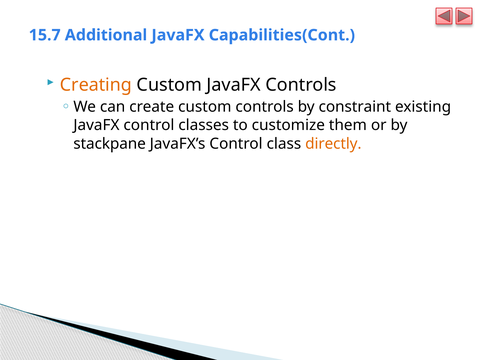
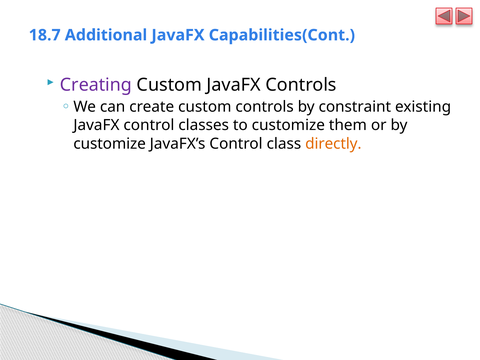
15.7: 15.7 -> 18.7 (45, 35)
Creating colour: orange -> purple (96, 85)
stackpane: stackpane -> customize (110, 144)
